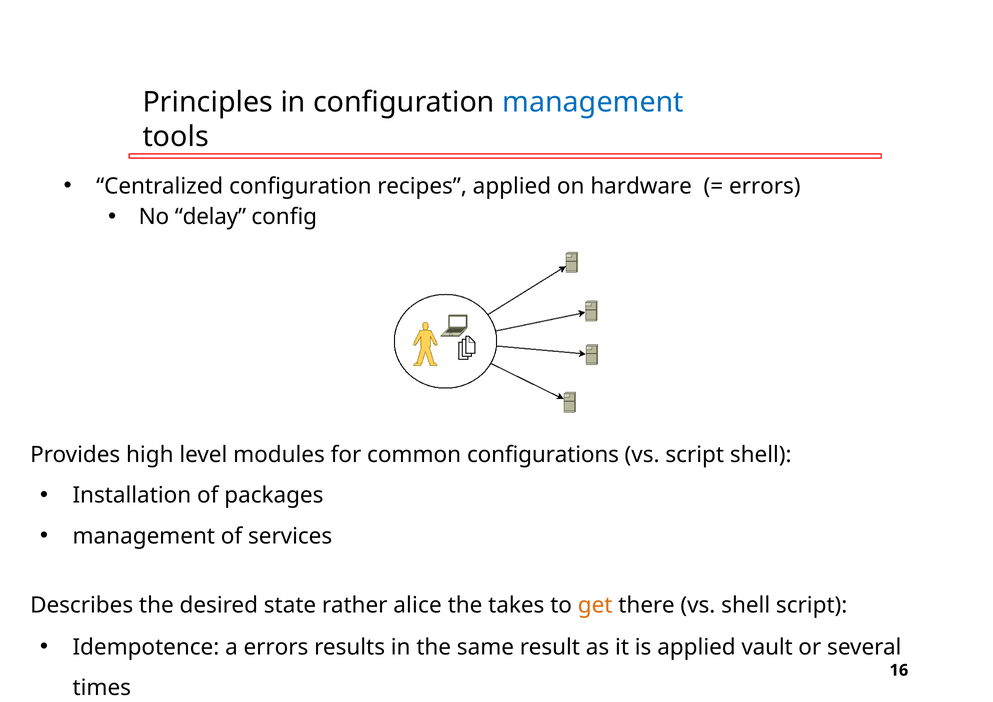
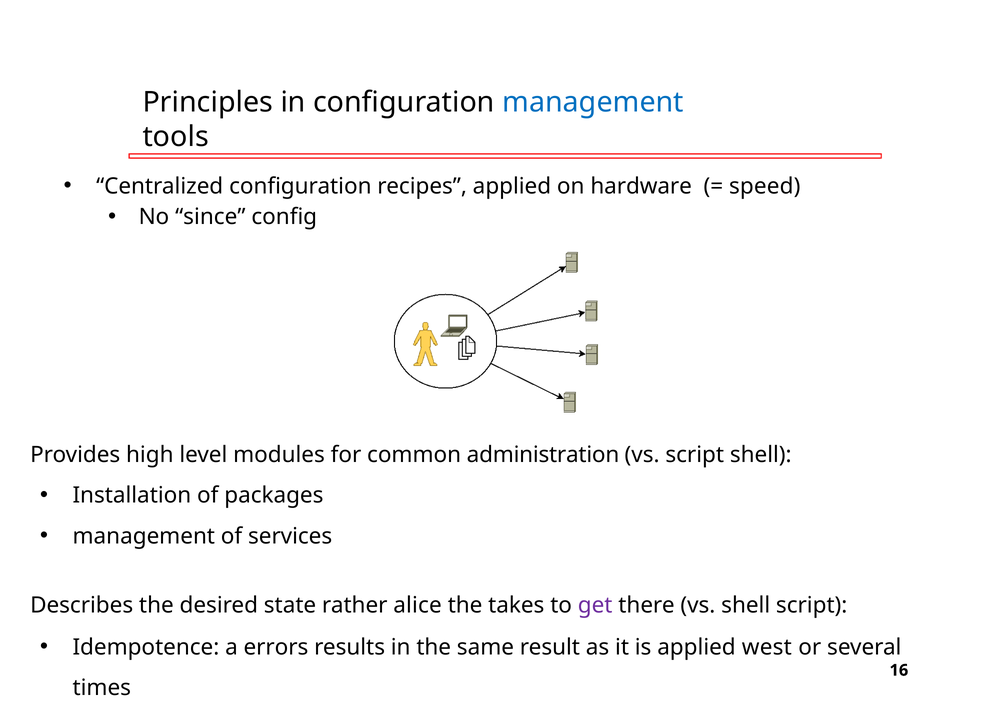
errors: errors -> speed (765, 186)
delay: delay -> since (210, 217)
configurations: configurations -> administration (543, 455)
get colour: orange -> purple (595, 605)
vault: vault -> west (767, 647)
